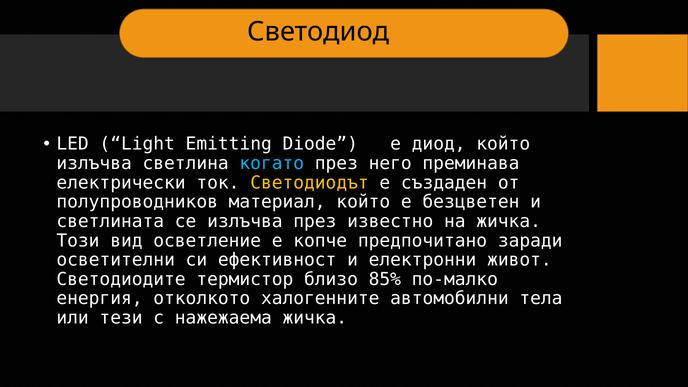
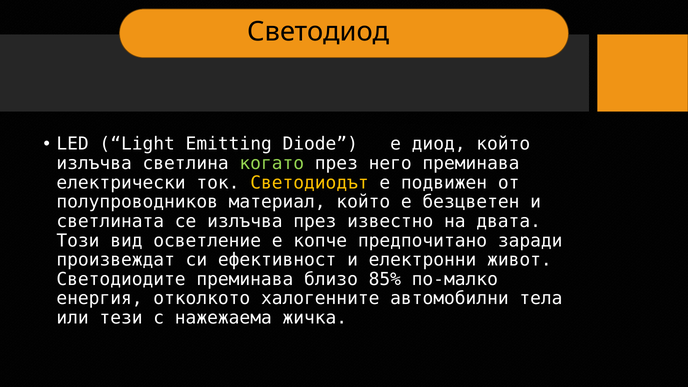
когато colour: light blue -> light green (272, 163)
създаден: създаден -> подвижен (444, 183)
на жичка: жичка -> двата (509, 221)
осветителни: осветителни -> произвеждат (116, 260)
Светодиодите термистор: термистор -> преминава (245, 279)
